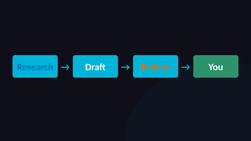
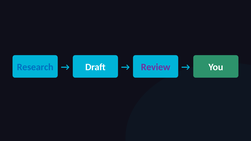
Review colour: orange -> purple (156, 67)
